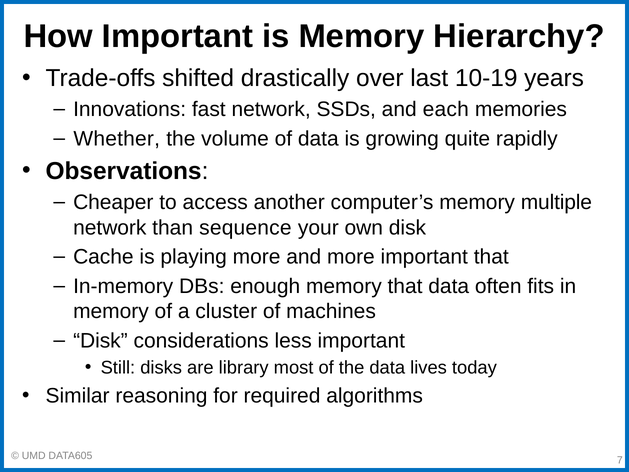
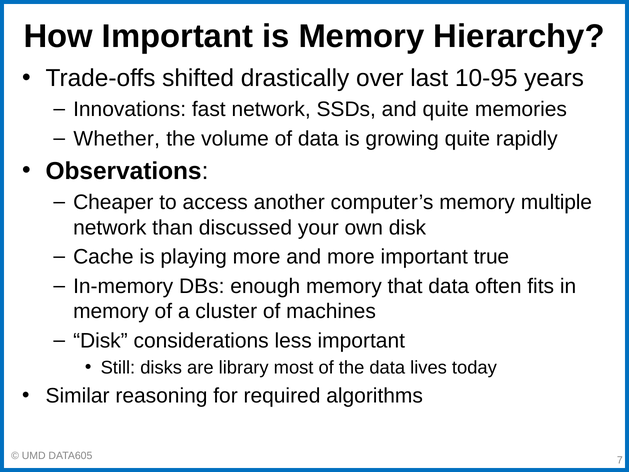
10-19: 10-19 -> 10-95 (486, 78)
and each: each -> quite (446, 109)
sequence: sequence -> discussed (245, 227)
important that: that -> true (491, 257)
